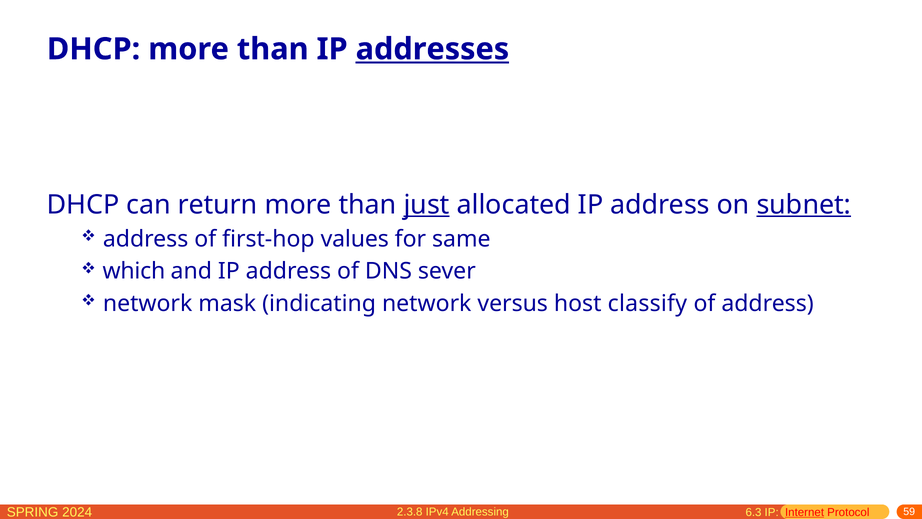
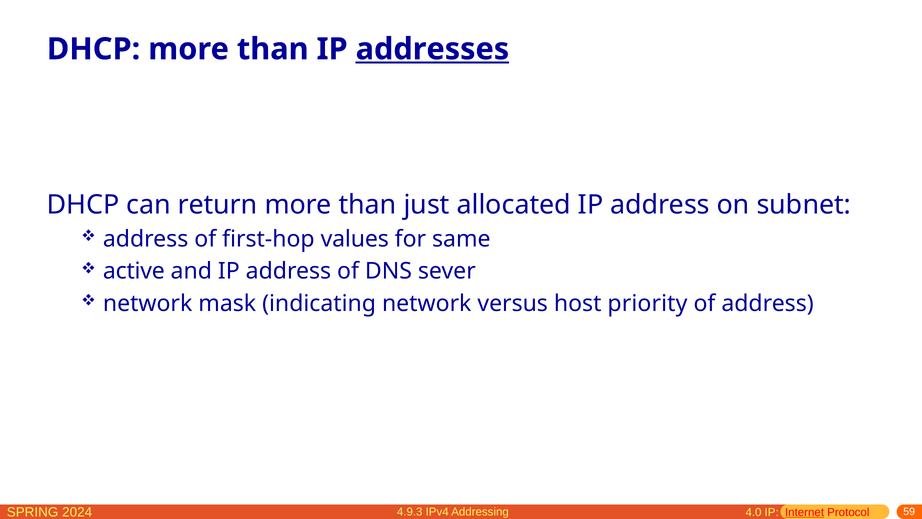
just underline: present -> none (427, 205)
subnet underline: present -> none (804, 205)
which: which -> active (134, 271)
classify: classify -> priority (647, 303)
2.3.8: 2.3.8 -> 4.9.3 (410, 511)
6.3: 6.3 -> 4.0 (753, 512)
